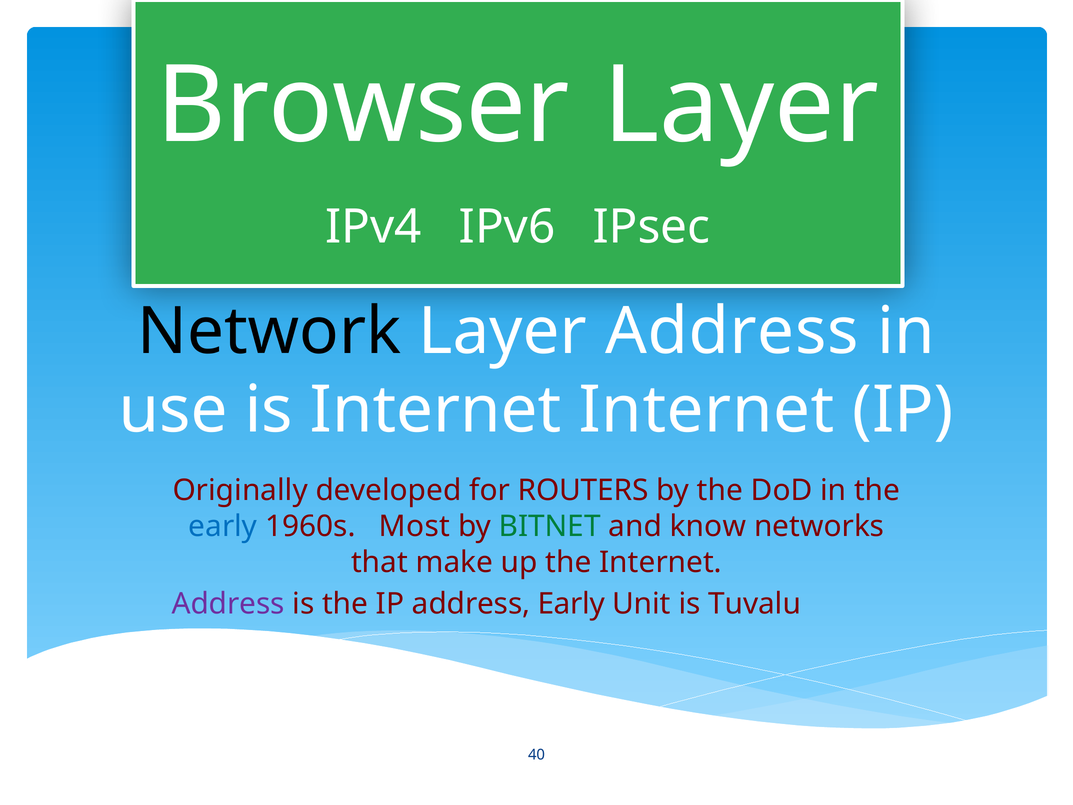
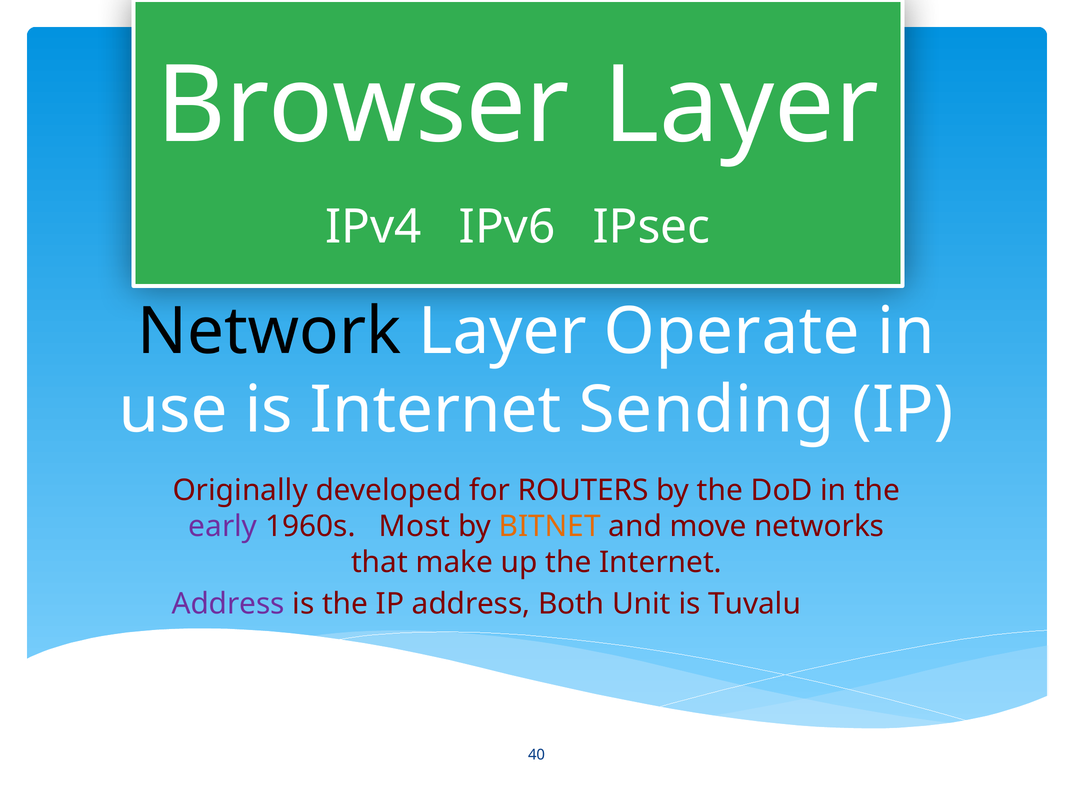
Layer Address: Address -> Operate (732, 332)
Internet Internet: Internet -> Sending (707, 410)
early colour: blue -> purple (223, 526)
BITNET colour: green -> orange (550, 526)
know: know -> move (708, 526)
address Early: Early -> Both (571, 604)
